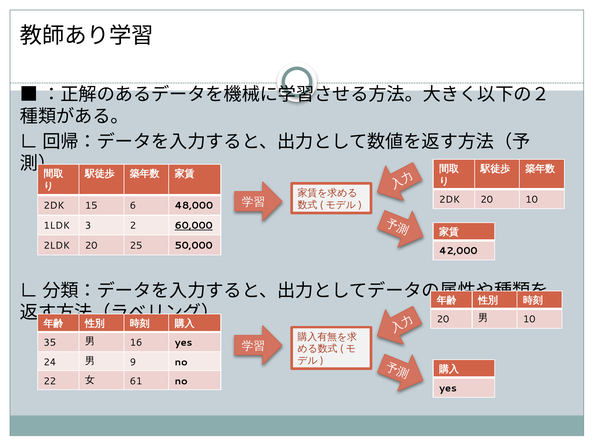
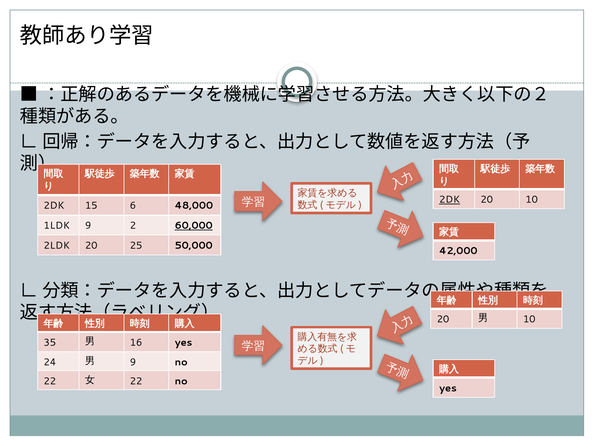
2DK underline: none -> present (450, 199)
1LDK 3: 3 -> 9 (88, 225)
61: 61 -> 22 (136, 381)
